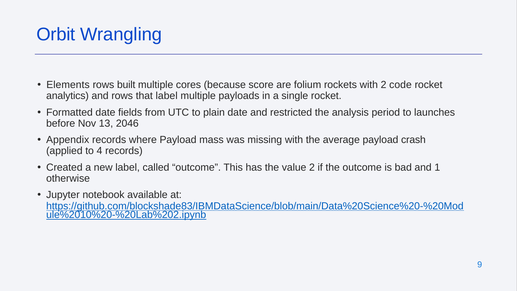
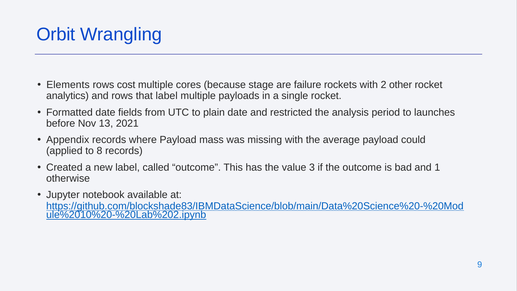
built: built -> cost (126, 85)
score: score -> stage (261, 85)
folium: folium -> failure (308, 85)
code: code -> other (401, 85)
2046: 2046 -> 2021 (127, 123)
crash: crash -> could (413, 140)
4: 4 -> 8 (99, 151)
value 2: 2 -> 3 (312, 167)
